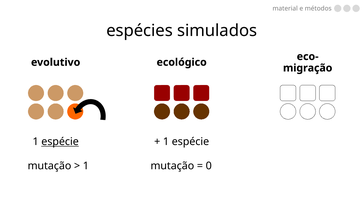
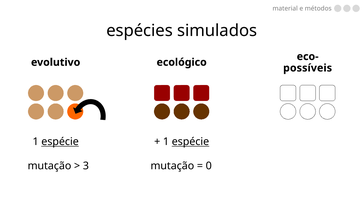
migração: migração -> possíveis (308, 68)
espécie underline: none -> present (190, 141)
1: 1 -> 3 (86, 166)
